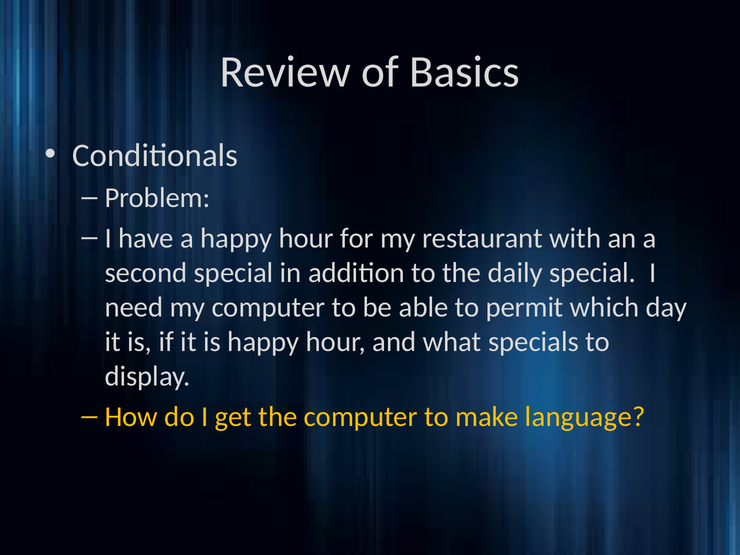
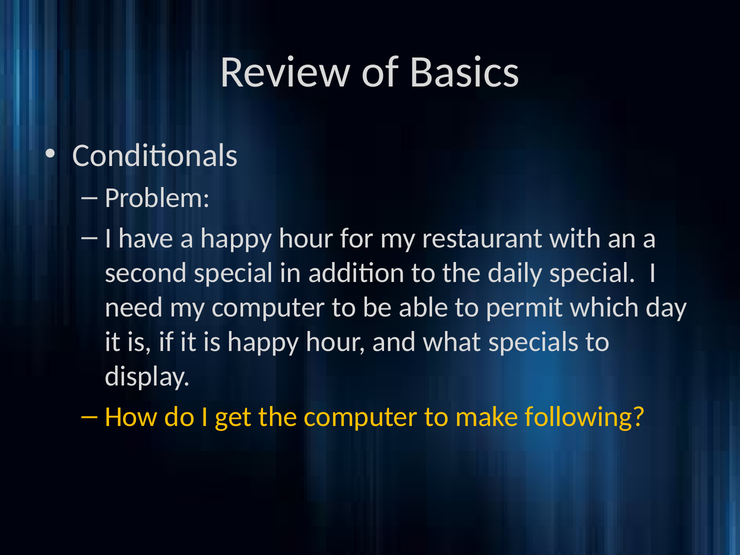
language: language -> following (585, 417)
